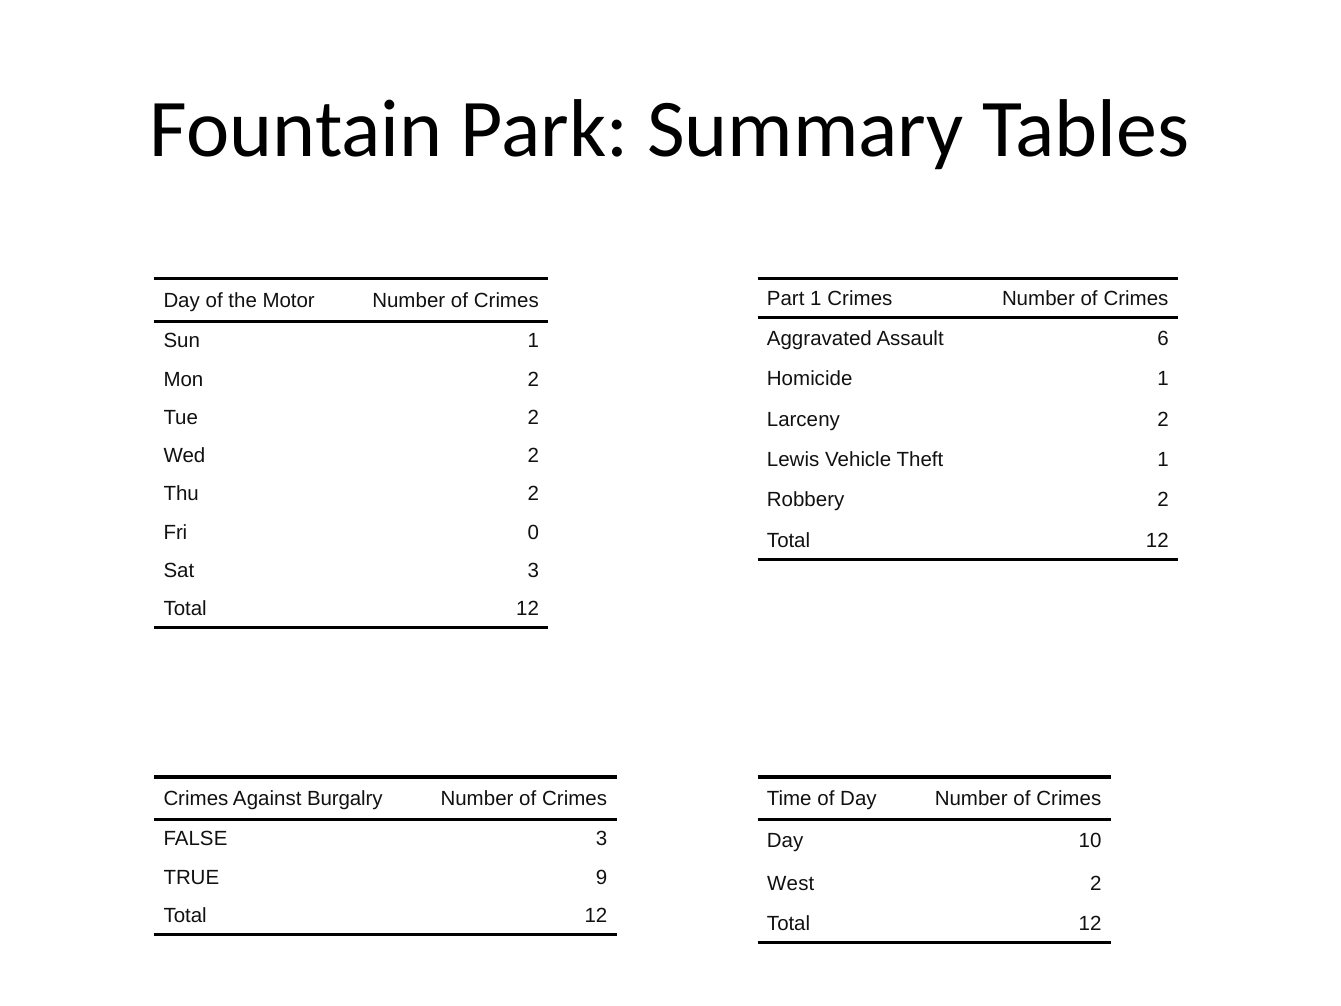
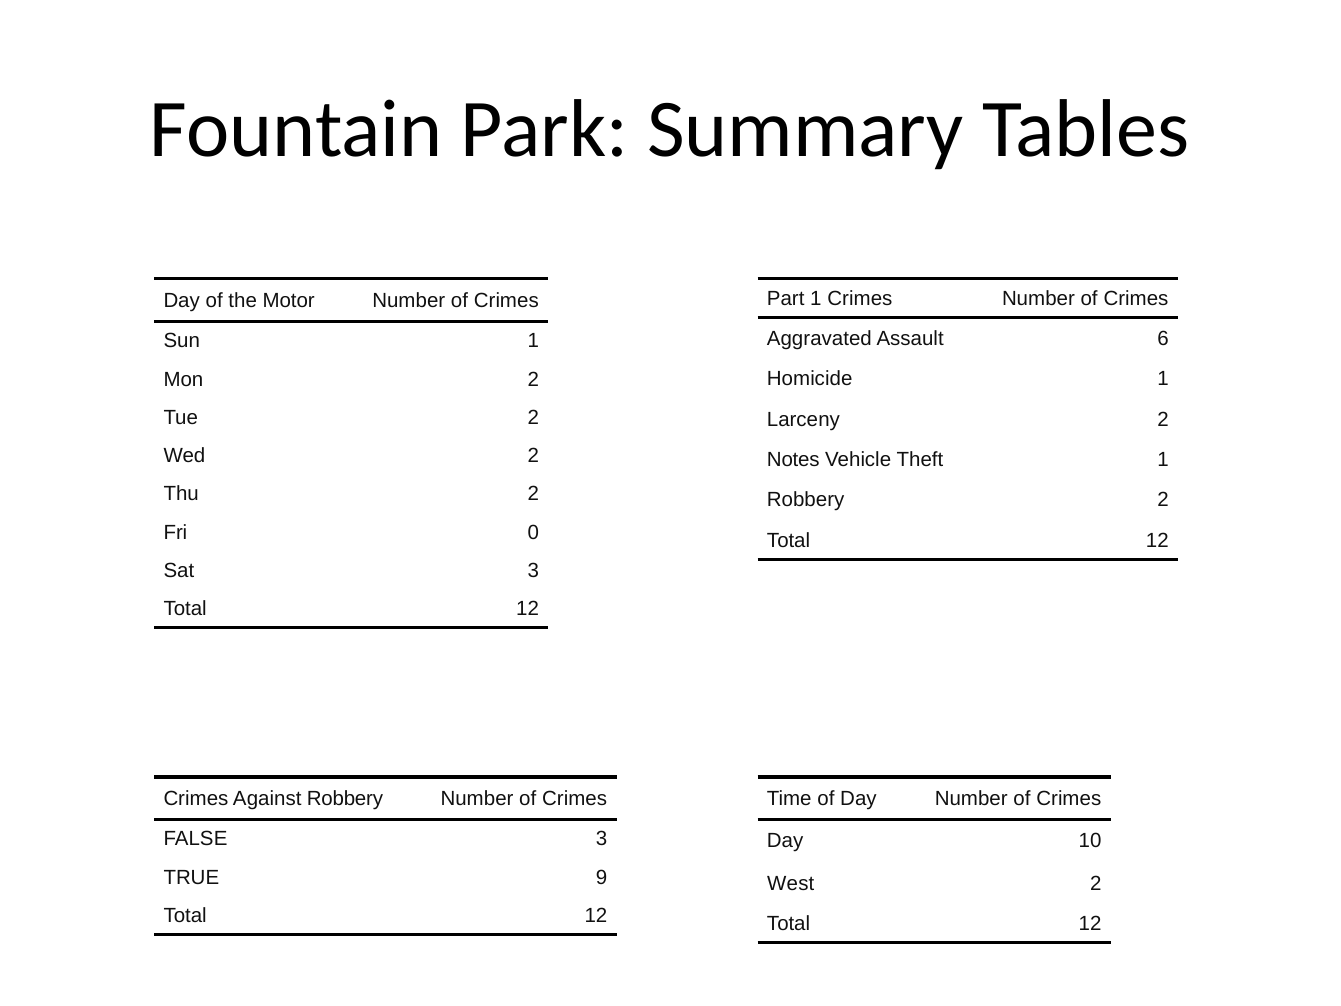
Lewis: Lewis -> Notes (793, 460)
Against Burgalry: Burgalry -> Robbery (345, 798)
